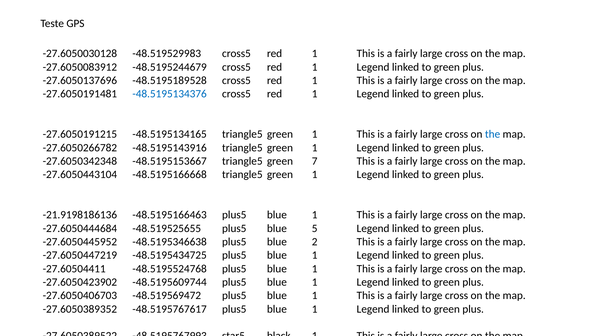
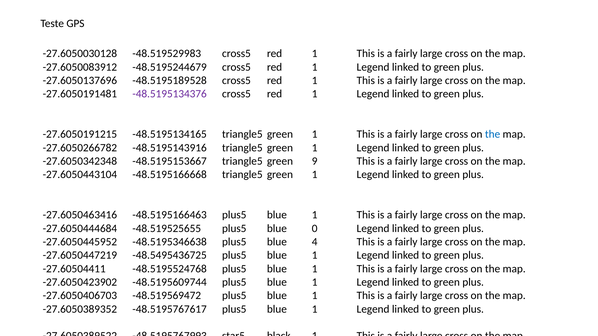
-48.5195134376 colour: blue -> purple (170, 94)
7: 7 -> 9 (315, 161)
-21.9198186136: -21.9198186136 -> -27.6050463416 (80, 215)
5: 5 -> 0 (315, 229)
2: 2 -> 4 (315, 242)
-48.5195434725: -48.5195434725 -> -48.5495436725 (170, 256)
